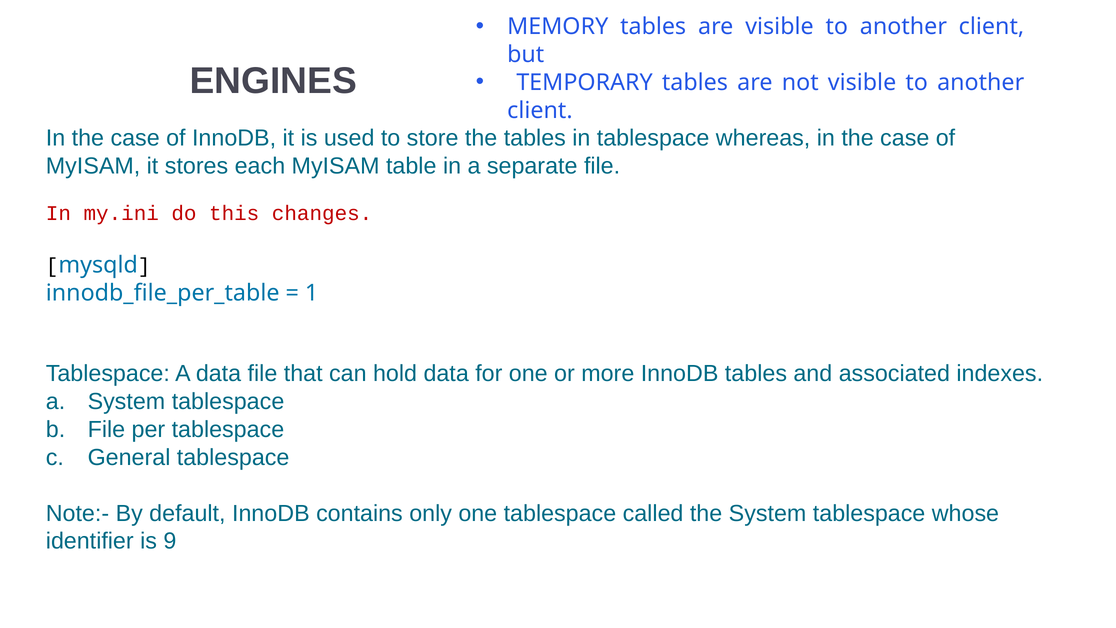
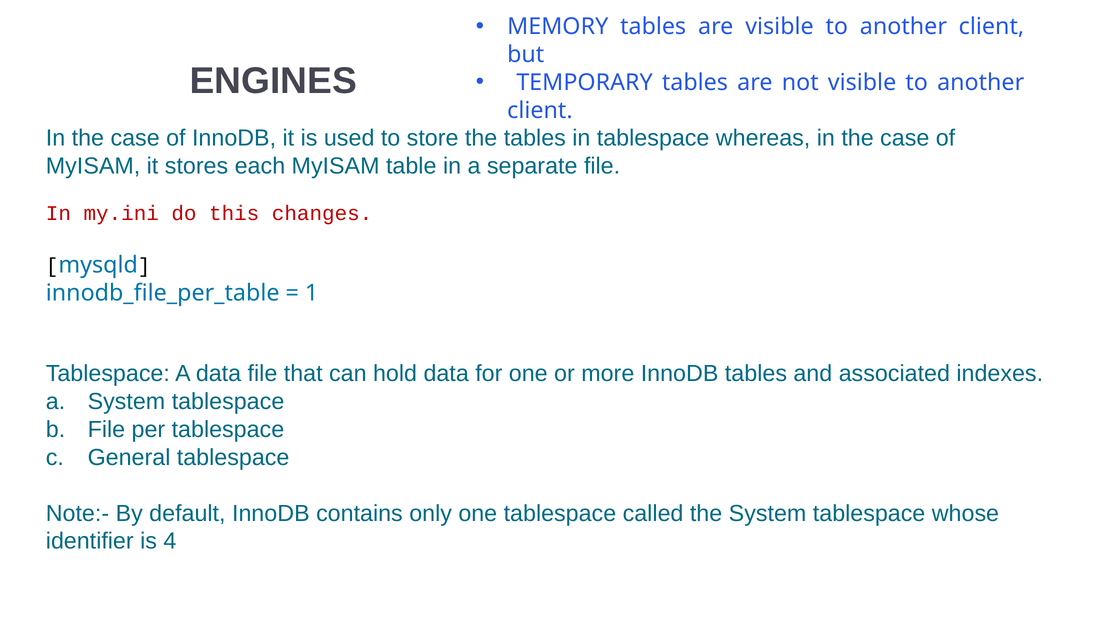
9: 9 -> 4 (170, 541)
